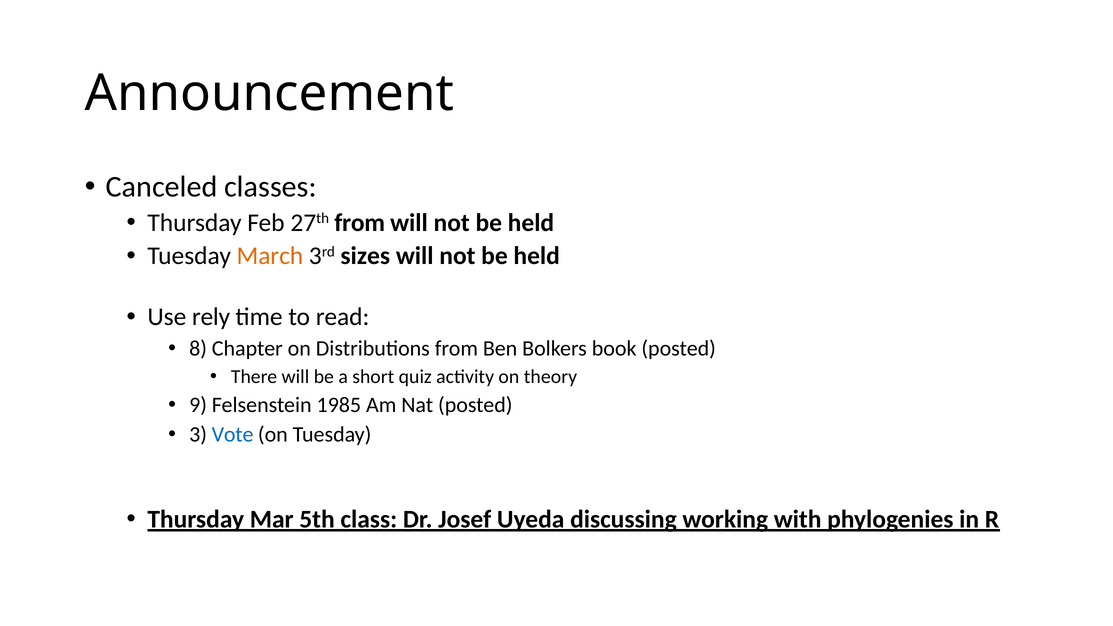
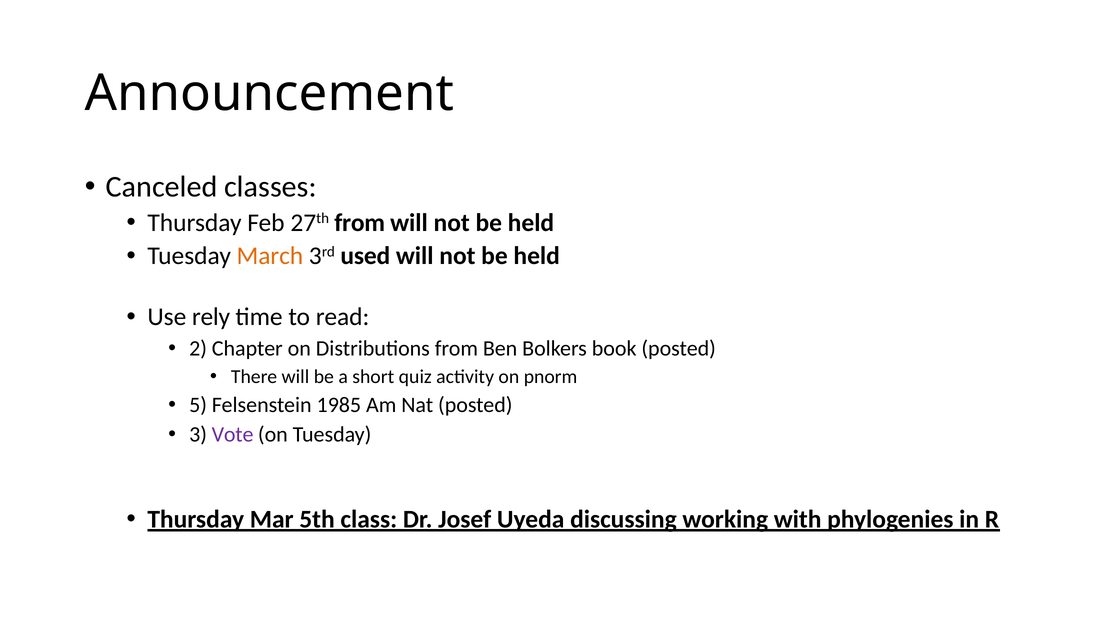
sizes: sizes -> used (365, 256)
8: 8 -> 2 (198, 348)
theory: theory -> pnorm (551, 377)
9: 9 -> 5 (198, 405)
Vote colour: blue -> purple (233, 435)
